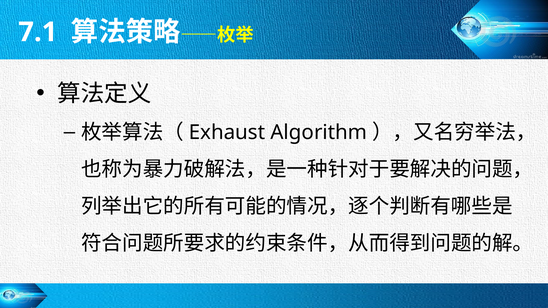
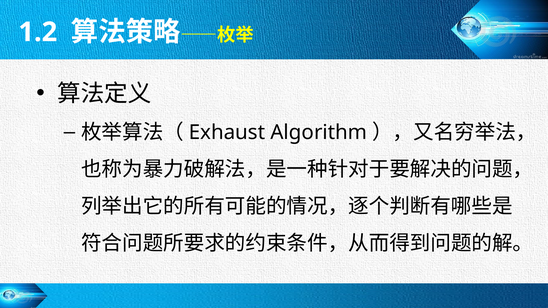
7.1: 7.1 -> 1.2 (38, 32)
